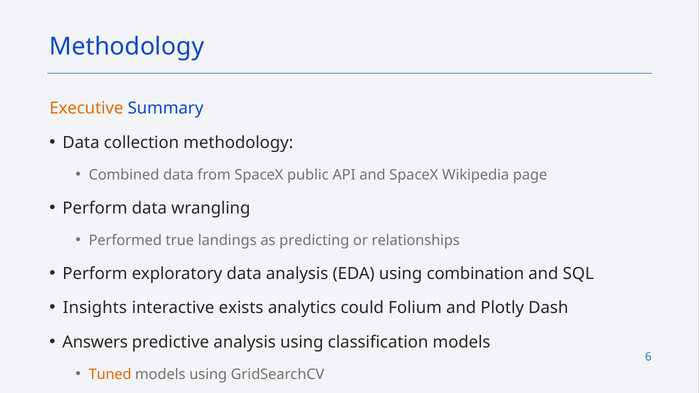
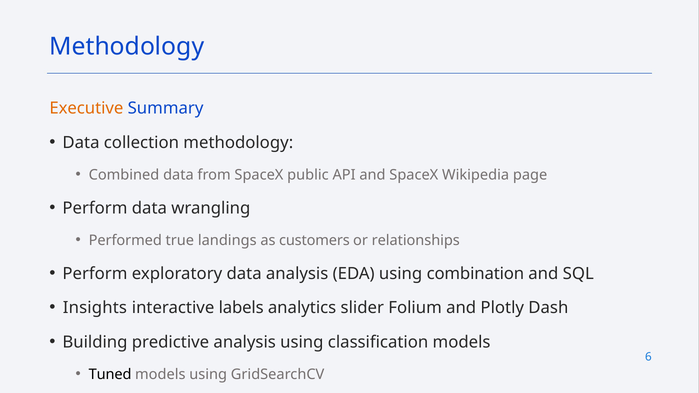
predicting: predicting -> customers (314, 241)
exists: exists -> labels (241, 308)
could: could -> slider (362, 308)
Answers: Answers -> Building (95, 342)
Tuned colour: orange -> black (110, 375)
